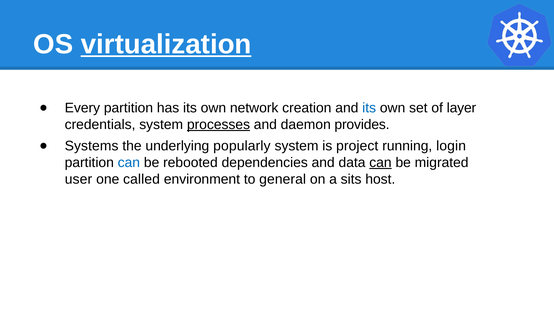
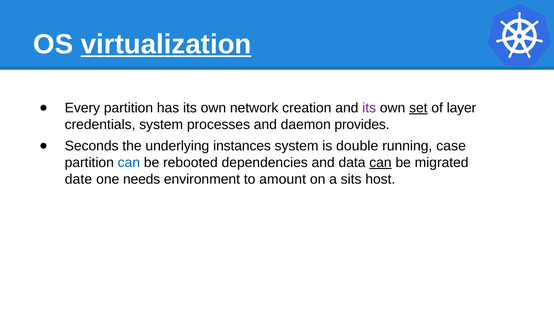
its colour: blue -> purple (369, 108)
set underline: none -> present (418, 108)
processes underline: present -> none (218, 124)
Systems: Systems -> Seconds (92, 146)
popularly: popularly -> instances (242, 146)
project: project -> double (357, 146)
login: login -> case (451, 146)
user: user -> date (78, 179)
called: called -> needs (142, 179)
general: general -> amount (283, 179)
